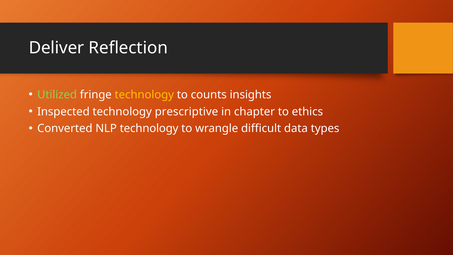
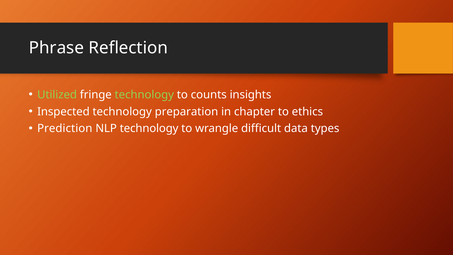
Deliver: Deliver -> Phrase (56, 48)
technology colour: yellow -> light green (144, 95)
prescriptive: prescriptive -> preparation (187, 112)
Converted: Converted -> Prediction (65, 128)
